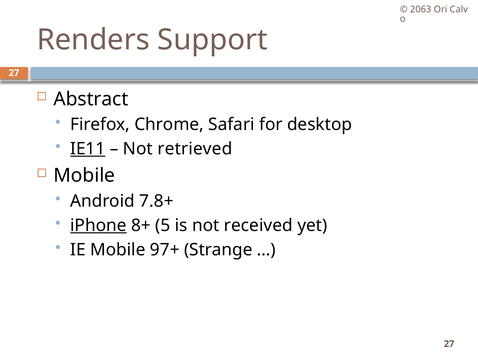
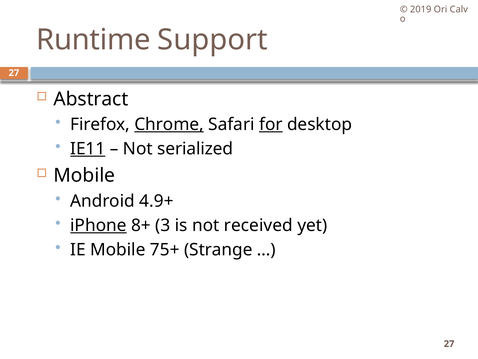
2063: 2063 -> 2019 (421, 9)
Renders: Renders -> Runtime (93, 40)
Chrome underline: none -> present (169, 124)
for underline: none -> present (271, 124)
retrieved: retrieved -> serialized (195, 149)
7.8+: 7.8+ -> 4.9+ (156, 201)
5: 5 -> 3 (163, 225)
97+: 97+ -> 75+ (165, 249)
